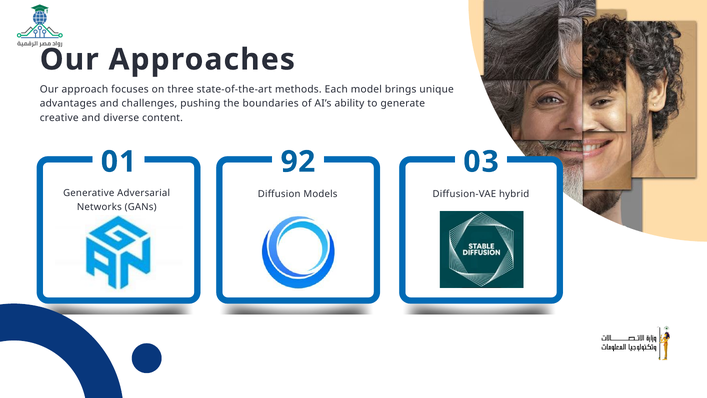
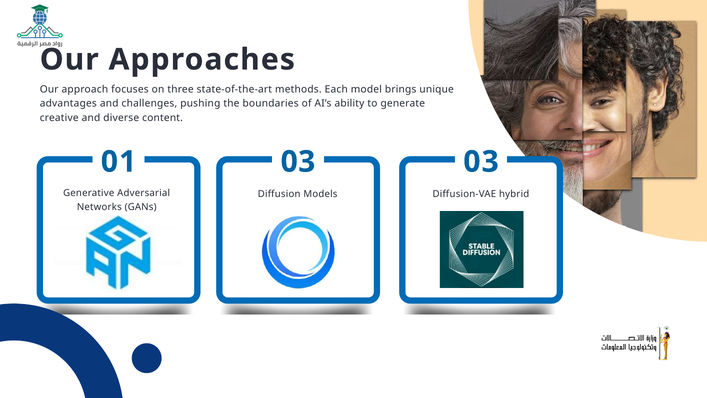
01 92: 92 -> 03 (298, 162)
